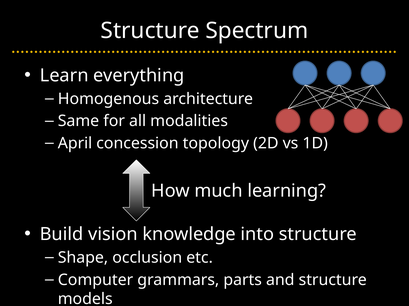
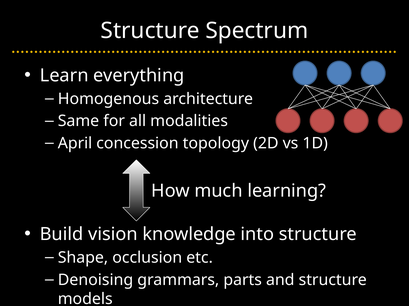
Computer: Computer -> Denoising (95, 281)
